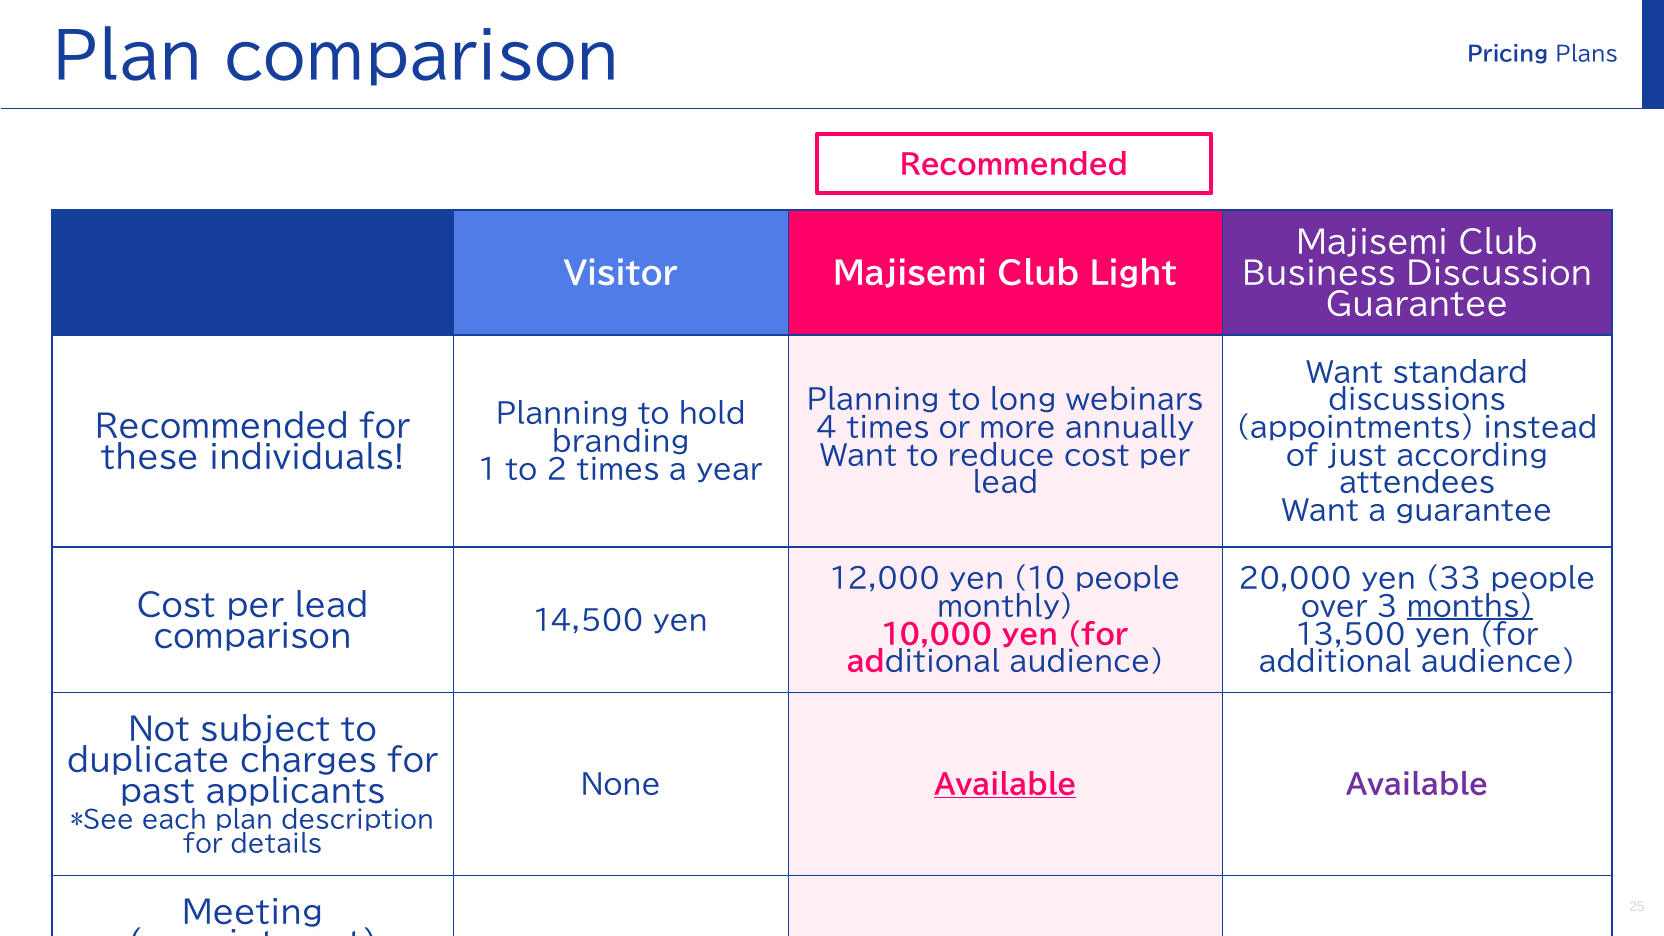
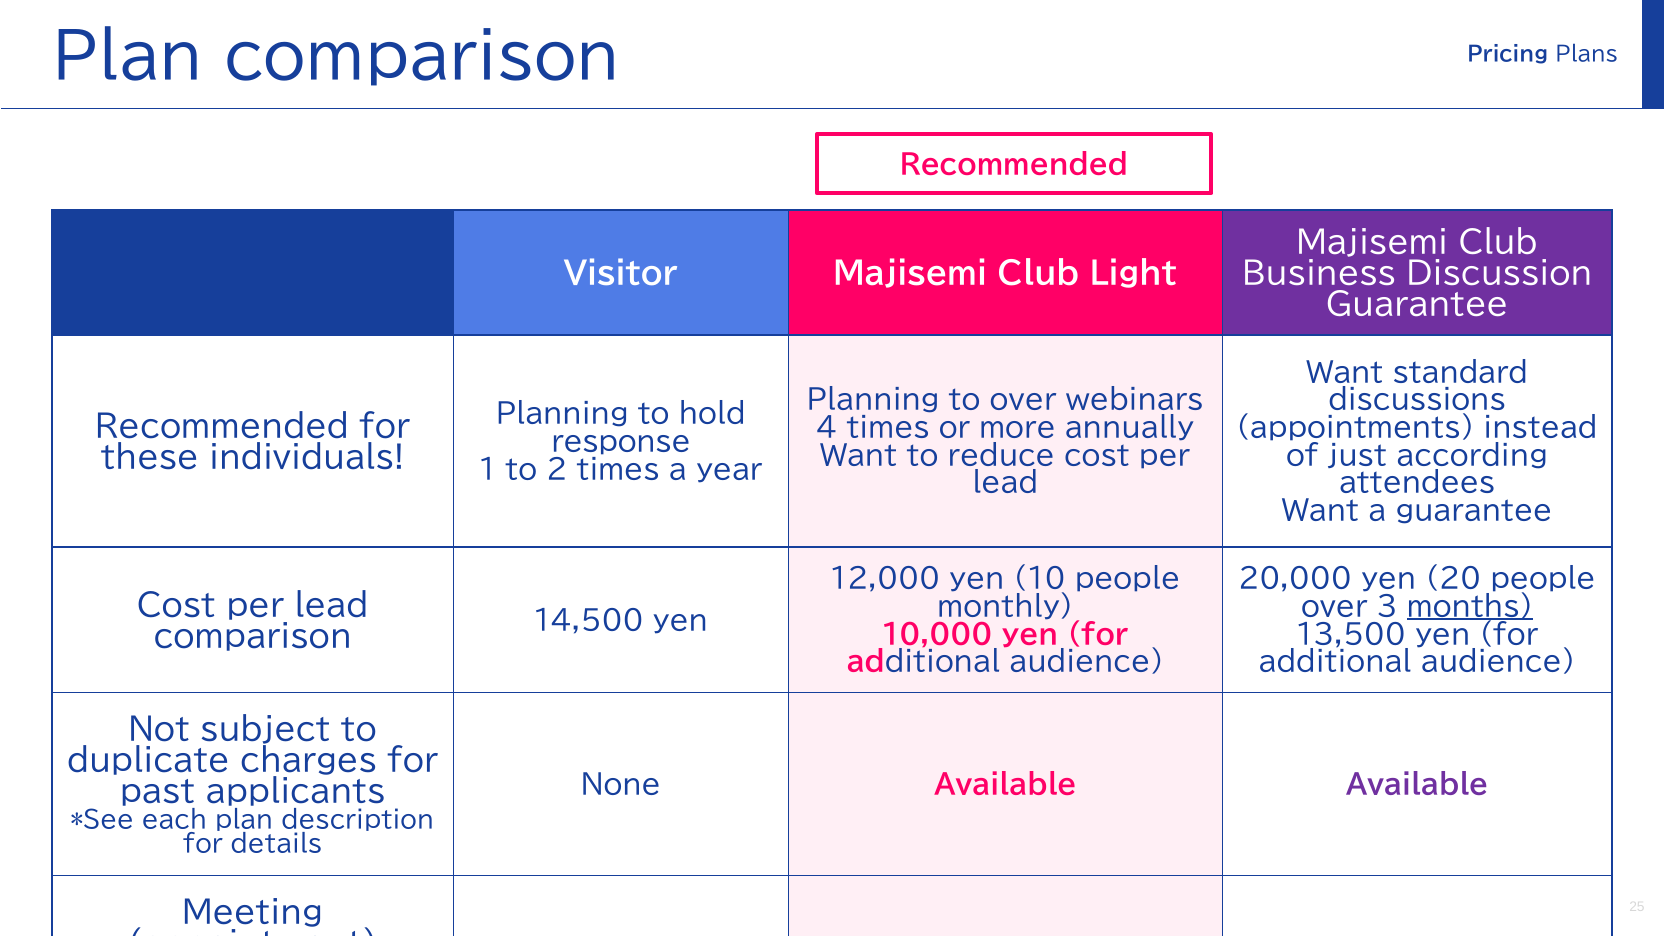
to long: long -> over (1023, 401)
branding: branding -> response (621, 442)
33: 33 -> 20 (1453, 580)
Available underline: present -> none (1005, 785)
